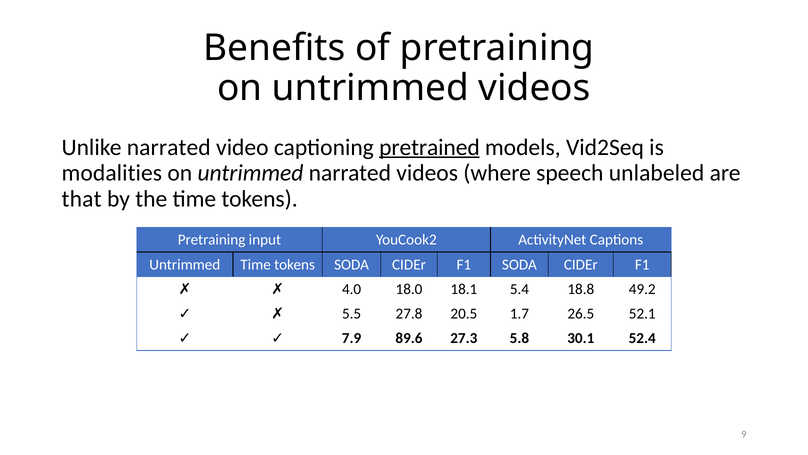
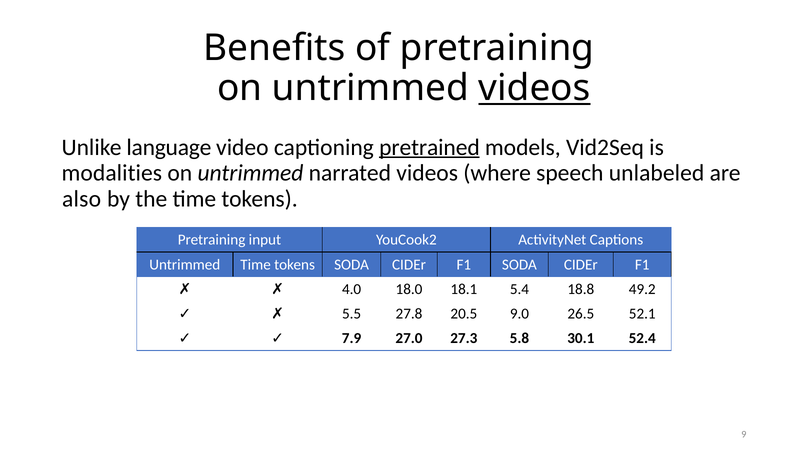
videos underline: none -> present (535, 88)
Unlike narrated: narrated -> language (169, 147)
that: that -> also (82, 199)
1.7: 1.7 -> 9.0 (519, 313)
89.6: 89.6 -> 27.0 (409, 338)
